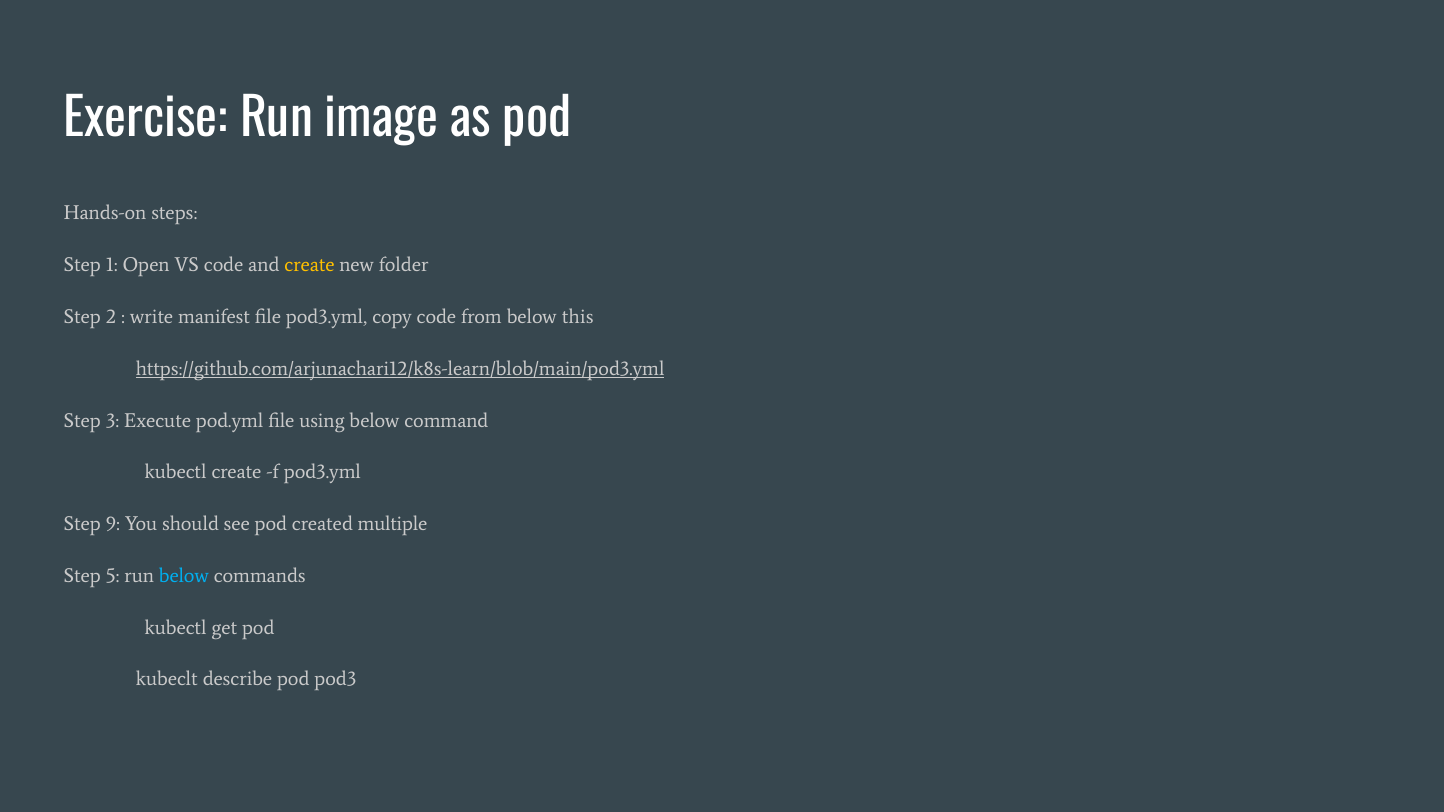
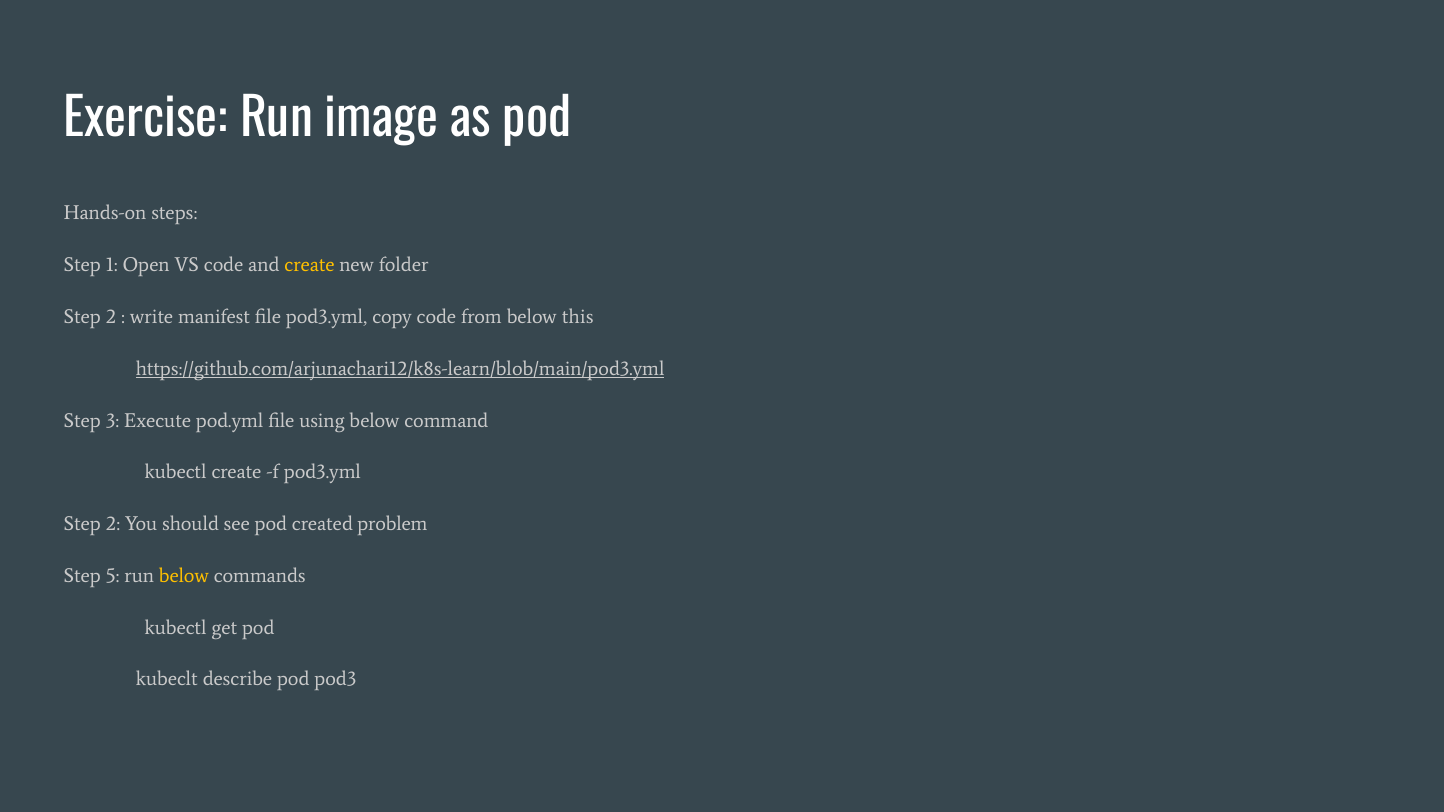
9: 9 -> 2 (113, 524)
multiple: multiple -> problem (392, 524)
below colour: light blue -> yellow (184, 576)
